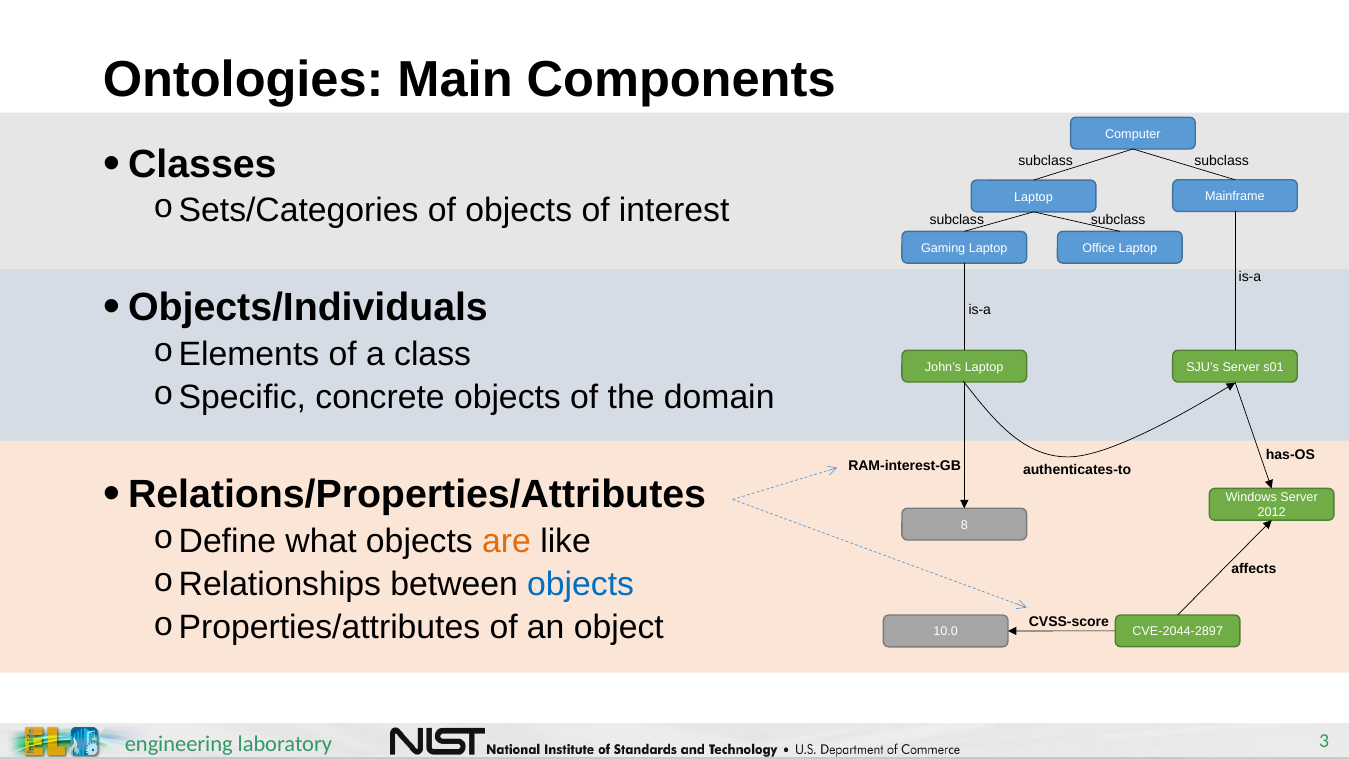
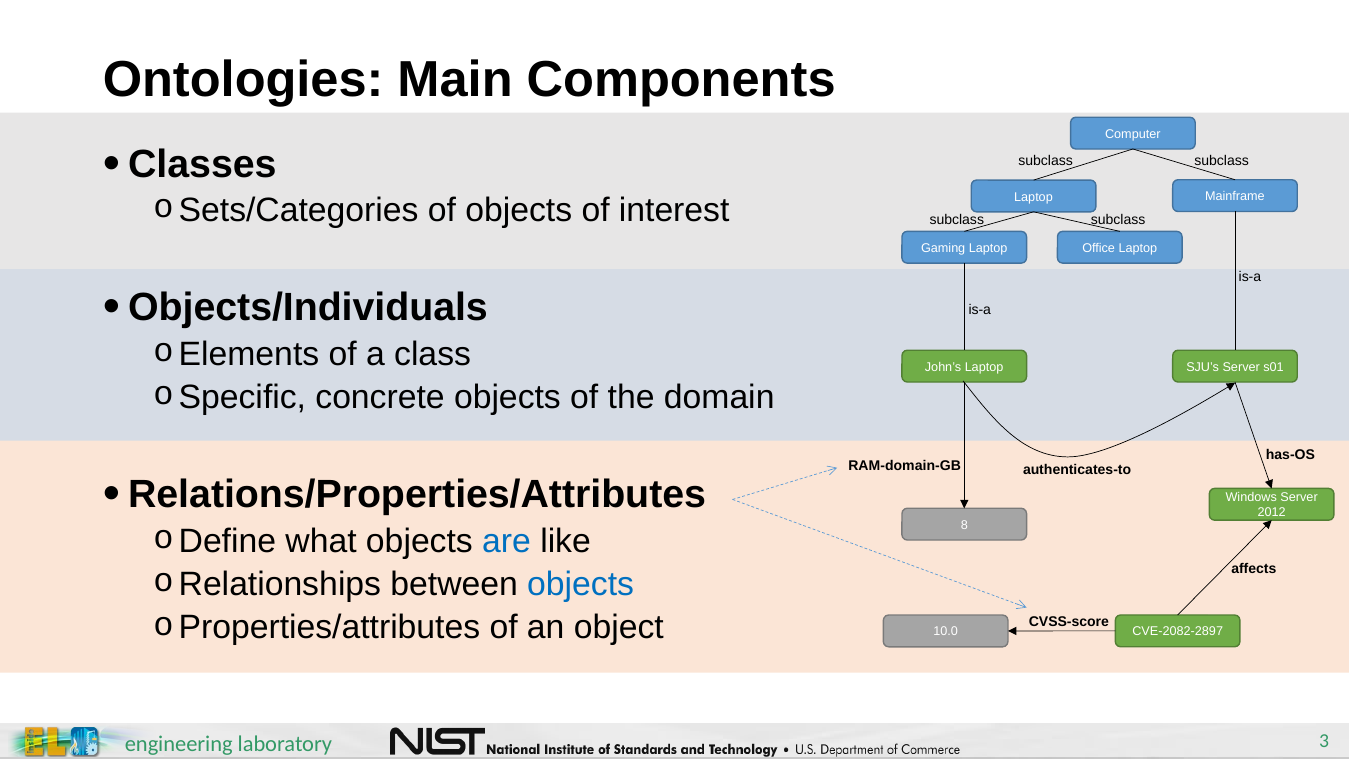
RAM-interest-GB: RAM-interest-GB -> RAM-domain-GB (905, 466)
are colour: orange -> blue (507, 541)
CVE-2044-2897: CVE-2044-2897 -> CVE-2082-2897 (1178, 632)
